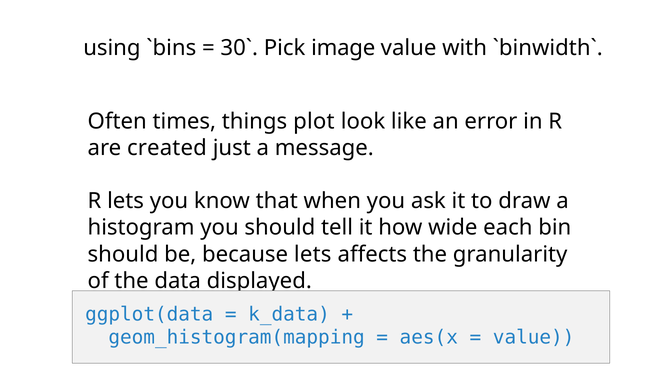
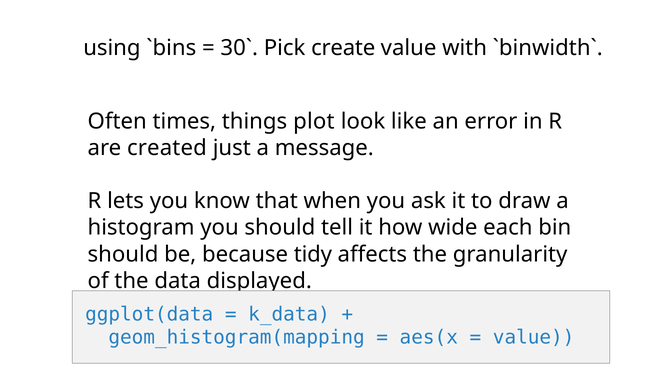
image: image -> create (343, 48)
because lets: lets -> tidy (313, 254)
